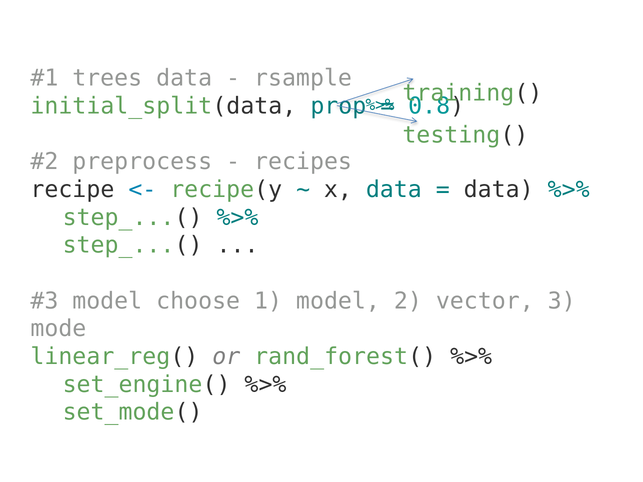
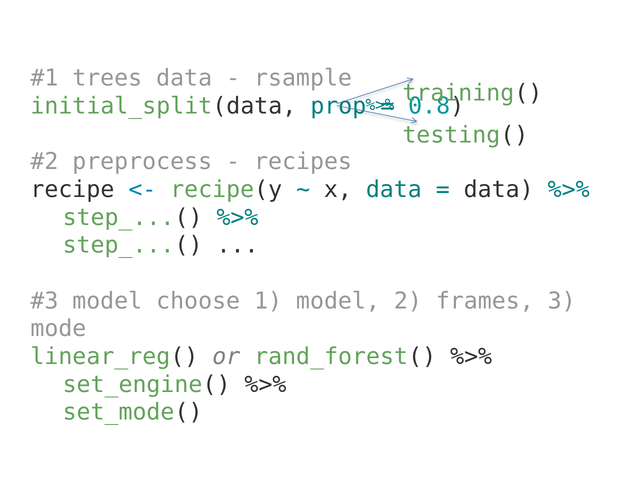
vector: vector -> frames (485, 301)
